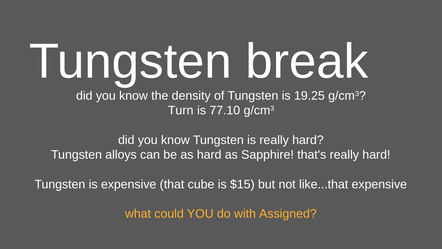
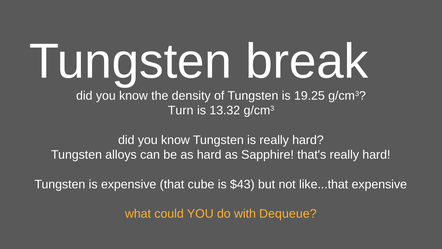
77.10: 77.10 -> 13.32 (225, 110)
$15: $15 -> $43 (242, 184)
Assigned: Assigned -> Dequeue (288, 214)
